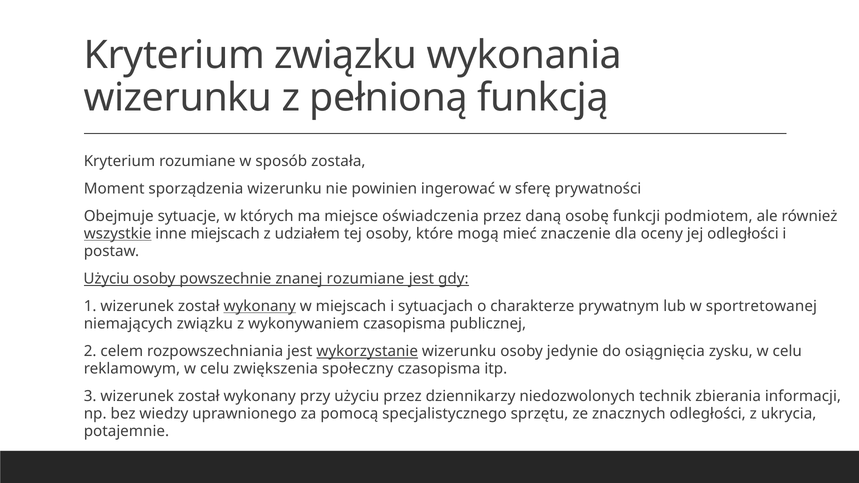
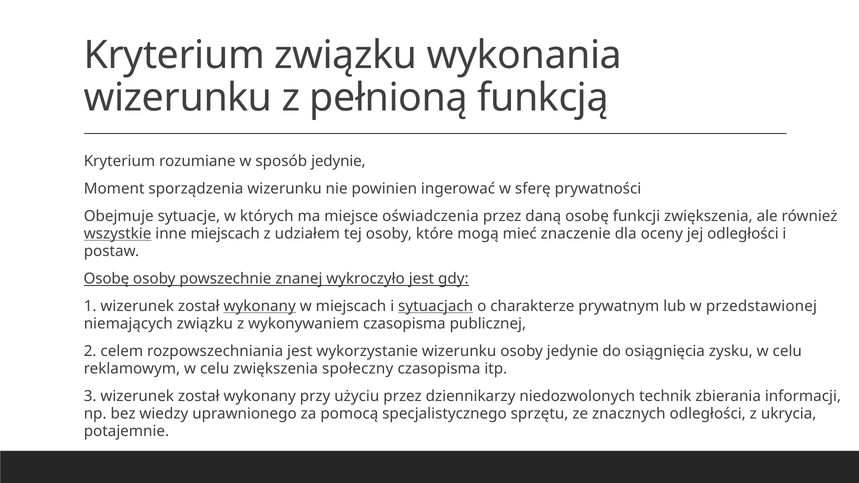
sposób została: została -> jedynie (338, 161)
funkcji podmiotem: podmiotem -> zwiększenia (708, 216)
Użyciu: Użyciu -> Osobę (106, 279)
znanej rozumiane: rozumiane -> wykroczyło (366, 279)
sytuacjach underline: none -> present (436, 306)
sportretowanej: sportretowanej -> przedstawionej (761, 306)
wykorzystanie underline: present -> none (367, 351)
